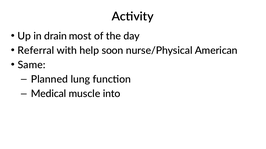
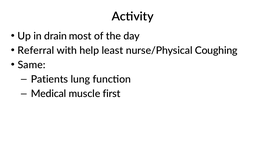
soon: soon -> least (112, 51)
American: American -> Coughing (216, 51)
Planned: Planned -> Patients (49, 80)
into: into -> first (112, 94)
